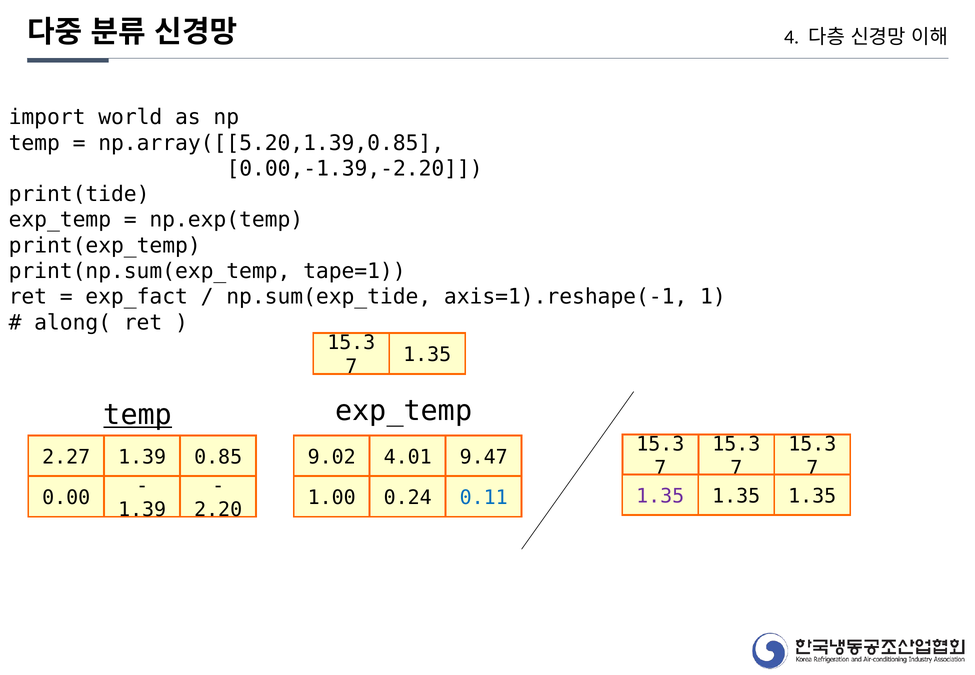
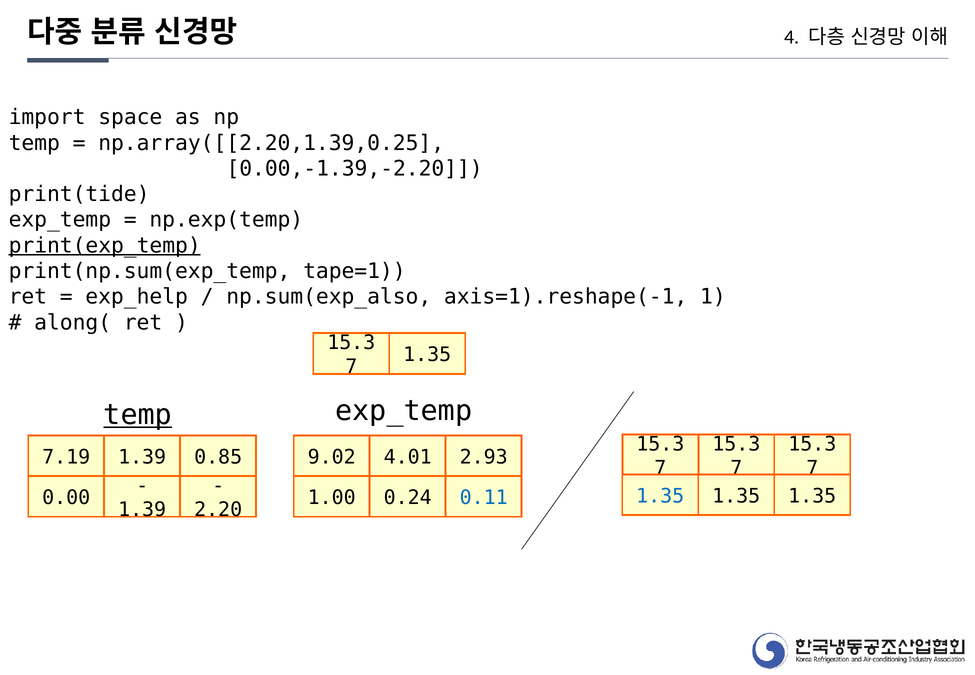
world: world -> space (130, 117)
np.array([[5.20,1.39,0.85: np.array([[5.20,1.39,0.85 -> np.array([[2.20,1.39,0.25 (271, 143)
print(exp_temp underline: none -> present (105, 246)
exp_fact: exp_fact -> exp_help (137, 297)
np.sum(exp_tide: np.sum(exp_tide -> np.sum(exp_also (329, 297)
2.27: 2.27 -> 7.19 (66, 457)
9.47: 9.47 -> 2.93 (484, 457)
1.35 colour: purple -> blue (660, 496)
